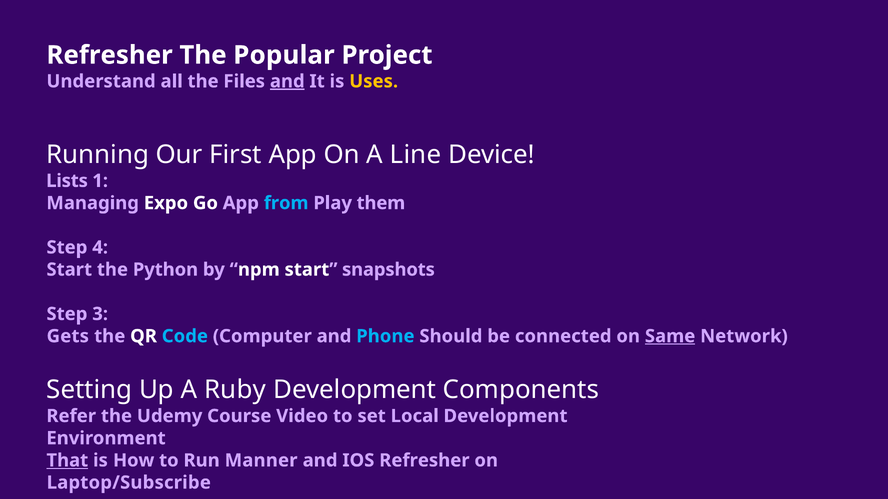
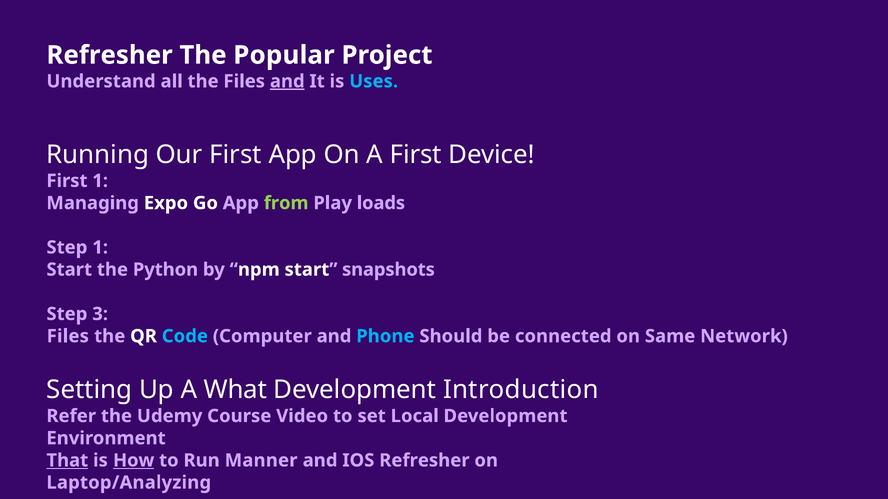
Uses colour: yellow -> light blue (374, 81)
A Line: Line -> First (416, 155)
Lists: Lists -> First (67, 181)
from colour: light blue -> light green (286, 203)
them: them -> loads (381, 203)
Step 4: 4 -> 1 (100, 248)
Gets: Gets -> Files (68, 336)
Same underline: present -> none (670, 336)
Ruby: Ruby -> What (235, 390)
Components: Components -> Introduction (521, 390)
How underline: none -> present (134, 461)
Laptop/Subscribe: Laptop/Subscribe -> Laptop/Analyzing (129, 483)
